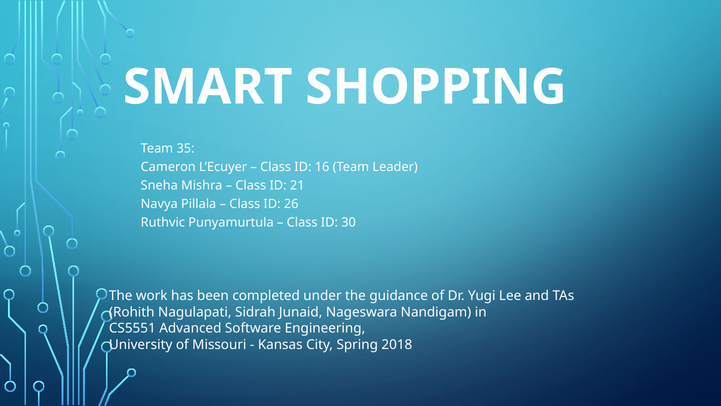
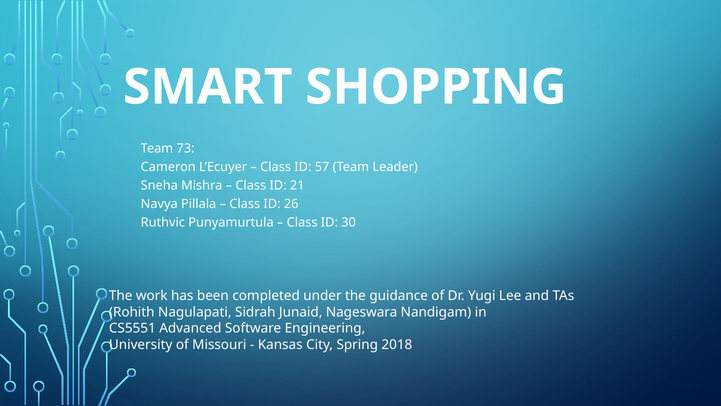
35: 35 -> 73 (186, 148)
16: 16 -> 57 (322, 167)
